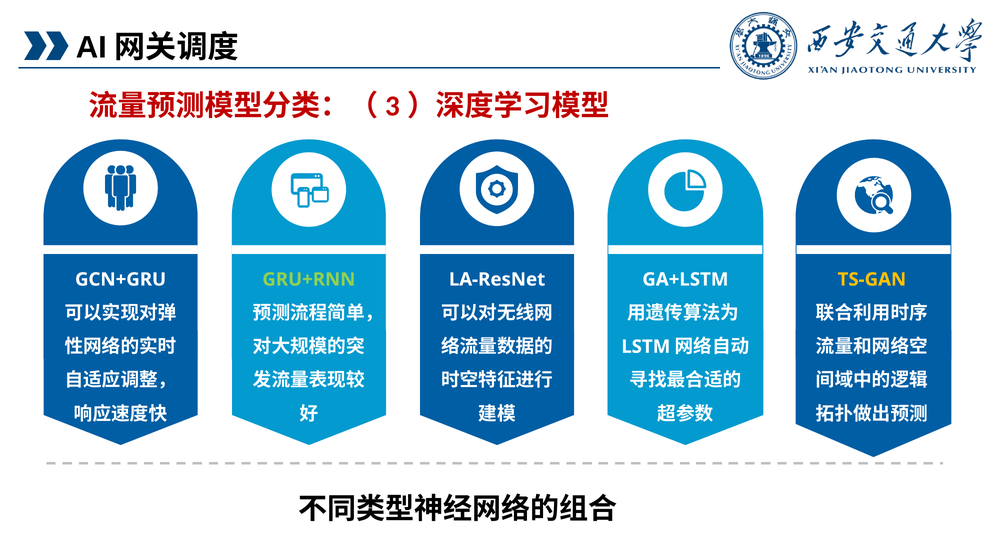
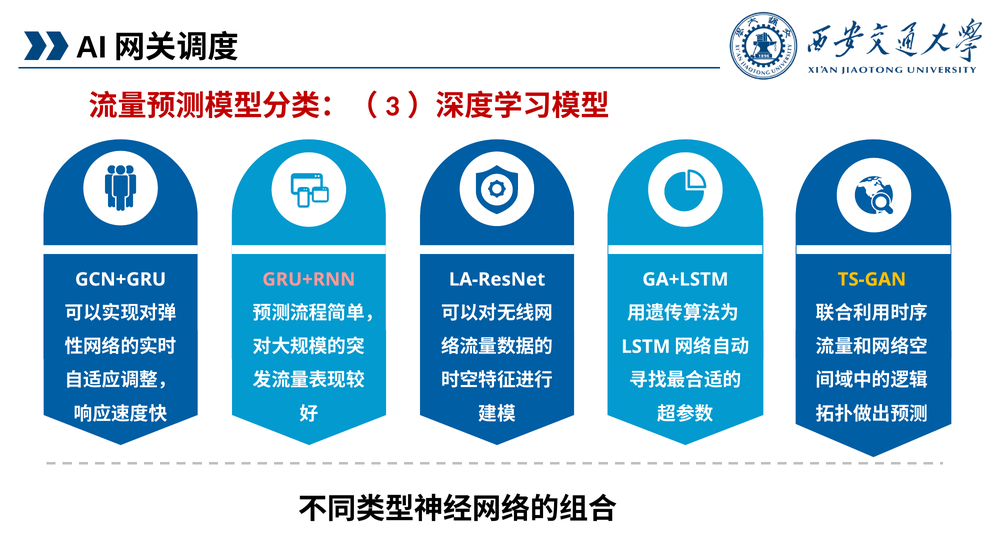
GRU+RNN colour: light green -> pink (309, 279)
